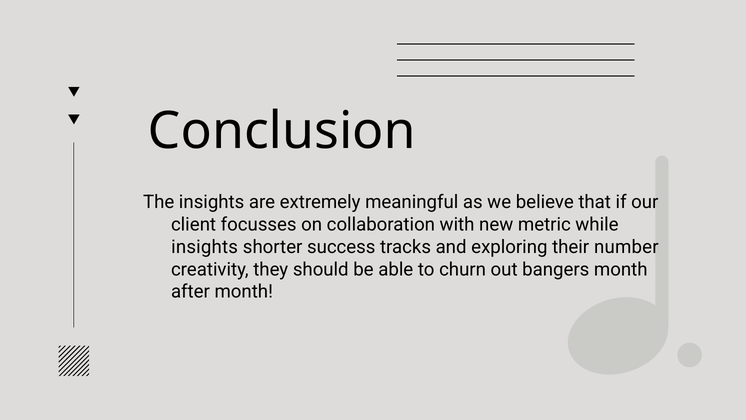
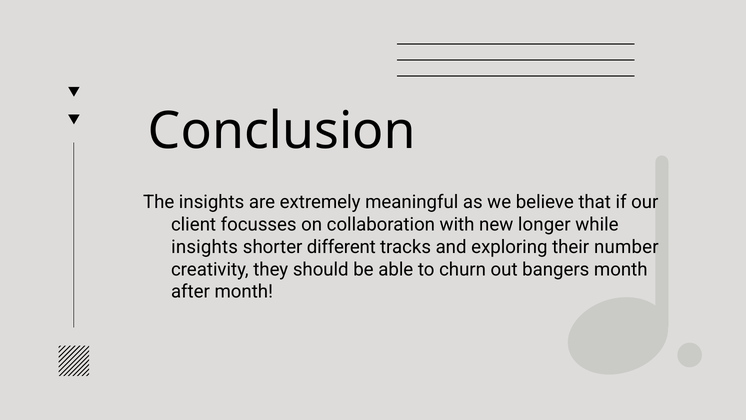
metric: metric -> longer (544, 224)
success: success -> different (341, 247)
